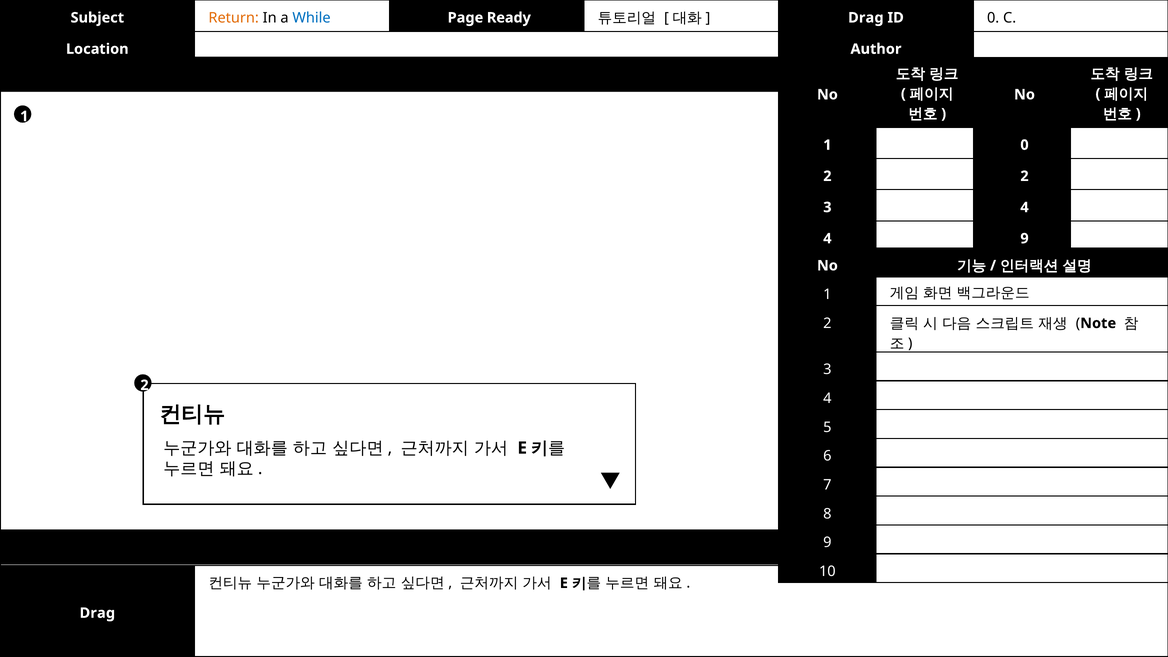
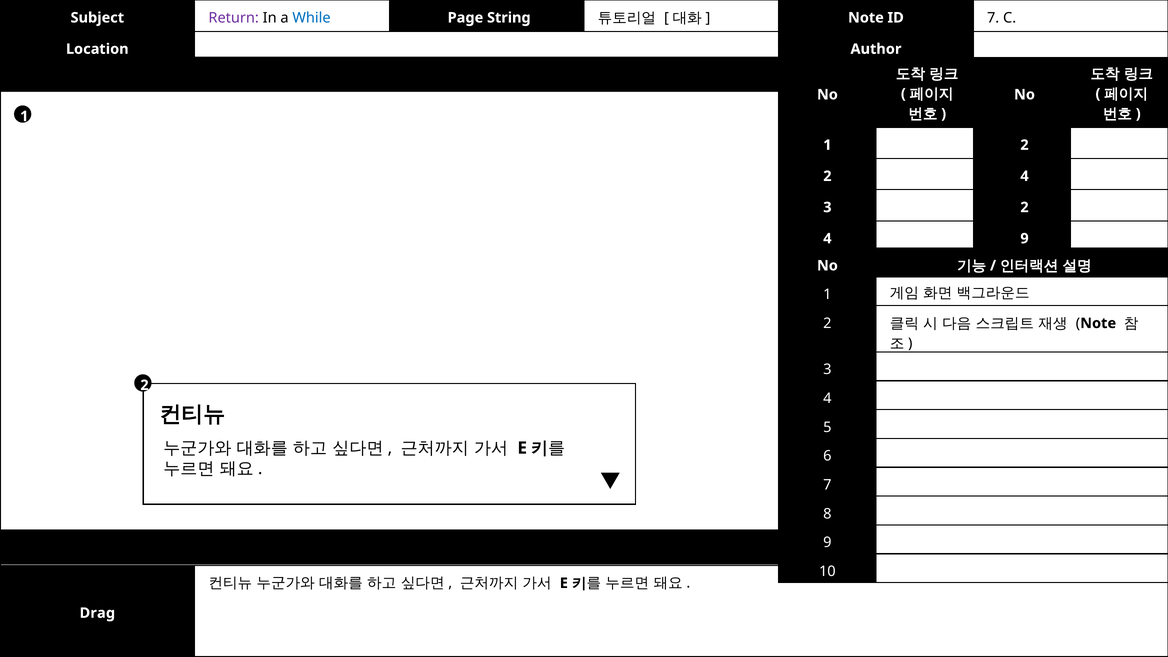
Return colour: orange -> purple (234, 18)
Ready: Ready -> String (509, 18)
Drag: Drag -> Note (866, 18)
ID 0: 0 -> 7 (993, 18)
1 0: 0 -> 2 (1024, 145)
2: 2 -> 4 (1024, 176)
4: 4 -> 2 (1024, 207)
